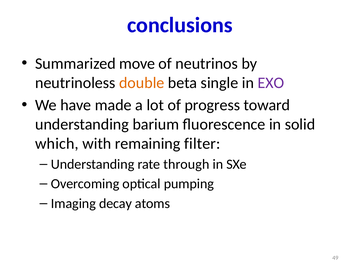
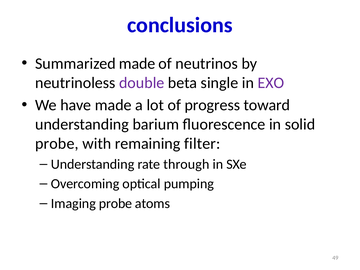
Summarized move: move -> made (137, 64)
double colour: orange -> purple (142, 83)
which: which -> probe (57, 144)
Imaging decay: decay -> probe (116, 203)
